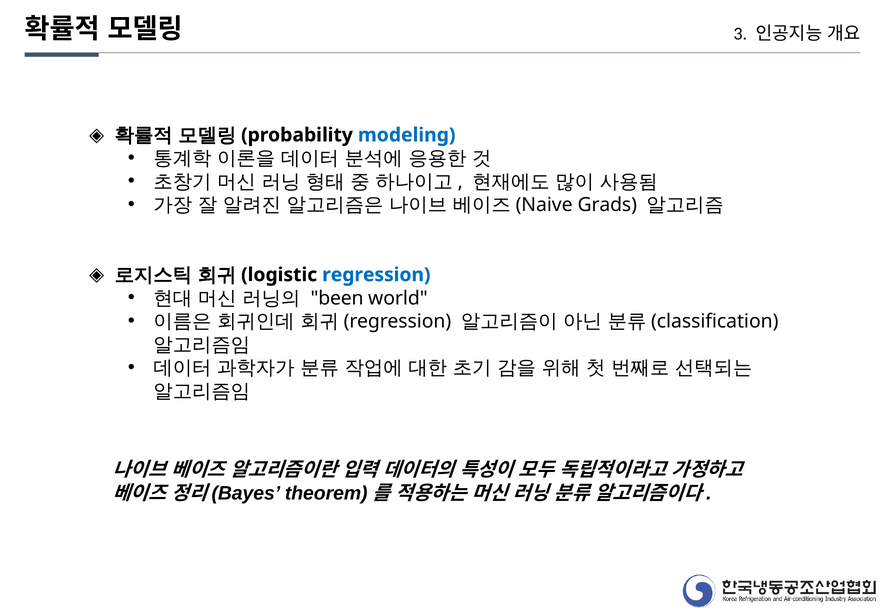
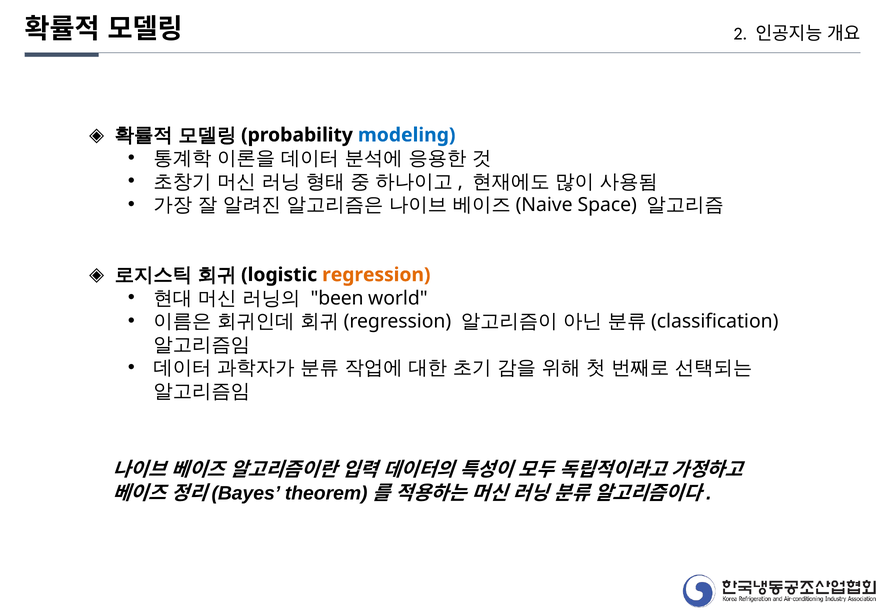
3: 3 -> 2 (740, 34)
Grads: Grads -> Space (607, 205)
regression colour: blue -> orange (376, 275)
